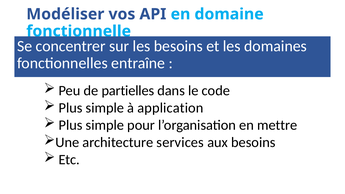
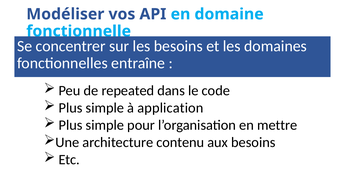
partielles: partielles -> repeated (128, 91)
services: services -> contenu (180, 142)
